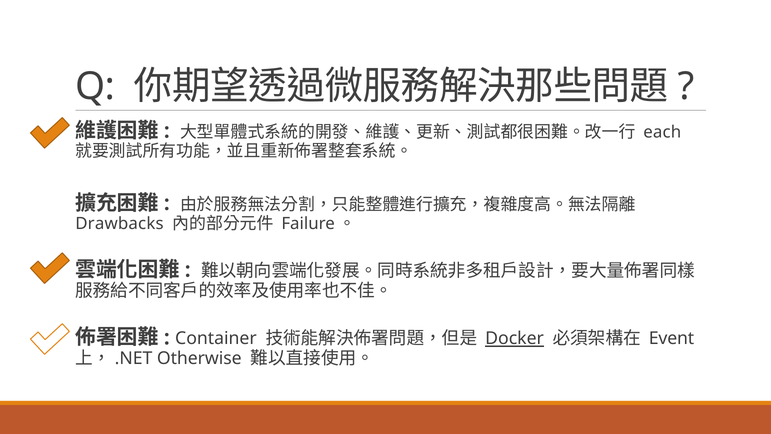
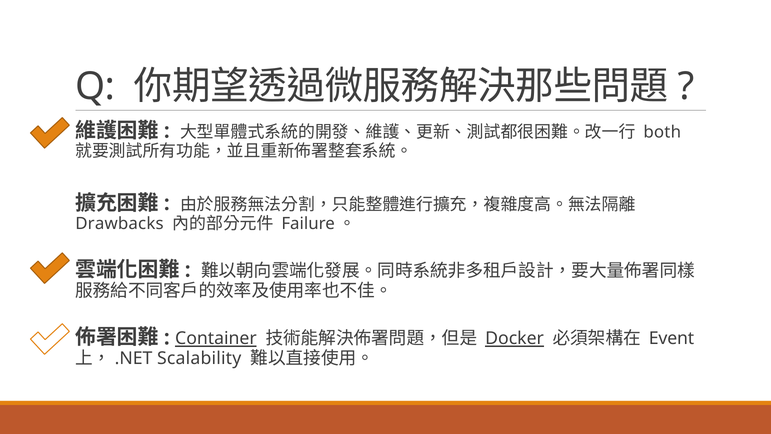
each: each -> both (662, 132)
Container underline: none -> present (216, 338)
Otherwise: Otherwise -> Scalability (199, 358)
